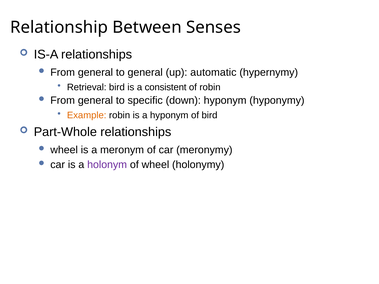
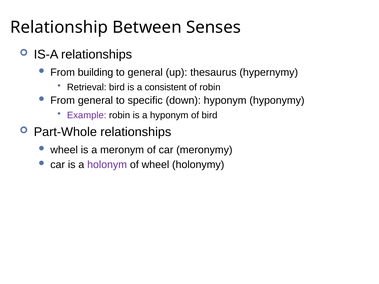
general: general -> building (95, 73)
automatic: automatic -> thesaurus (213, 73)
Example colour: orange -> purple (87, 115)
